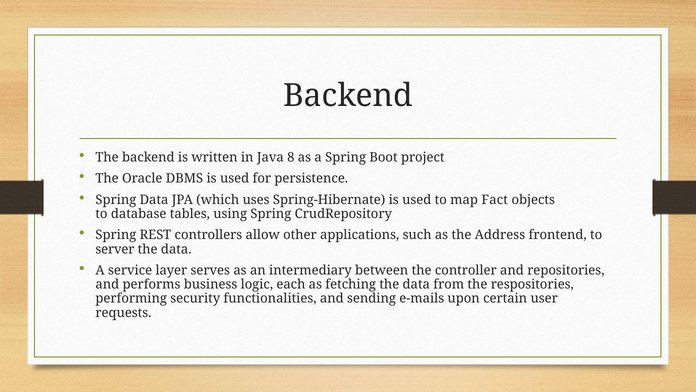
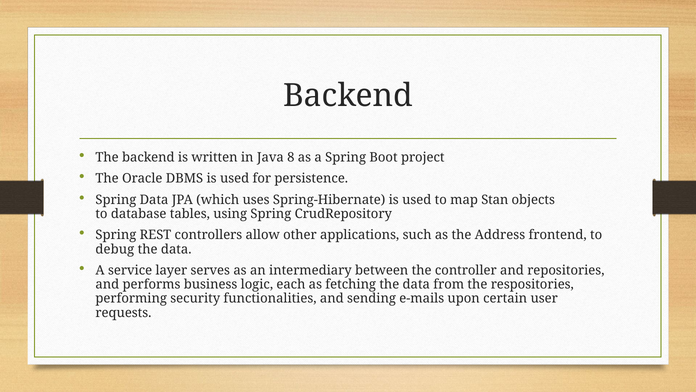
Fact: Fact -> Stan (495, 200)
server: server -> debug (115, 249)
